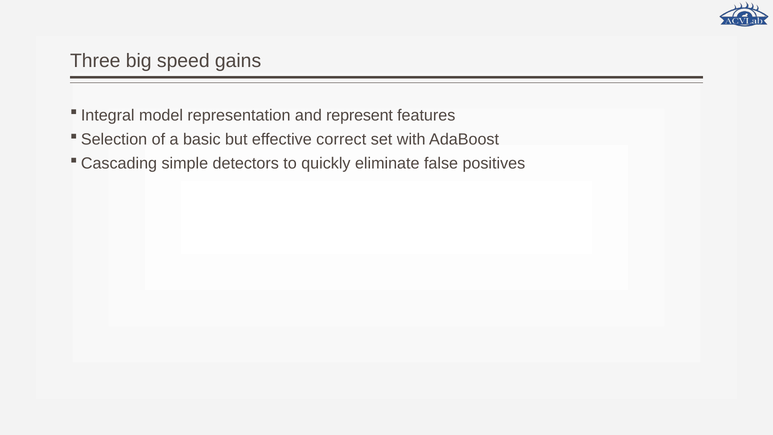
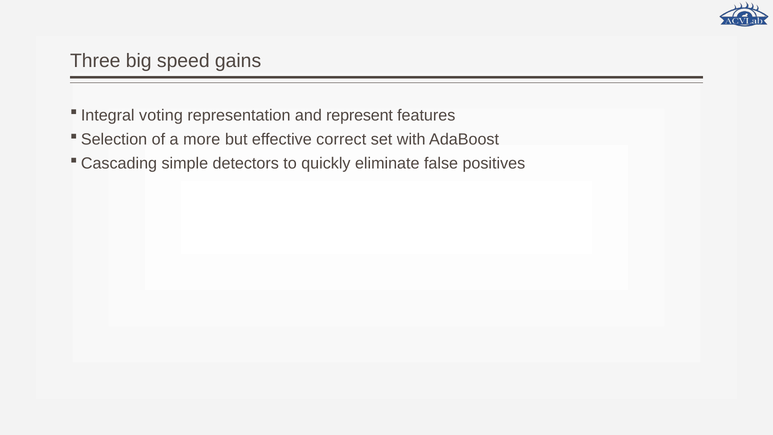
model: model -> voting (161, 115)
basic: basic -> more (202, 139)
